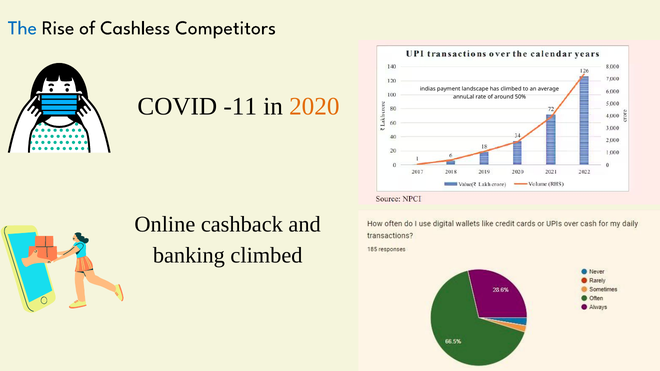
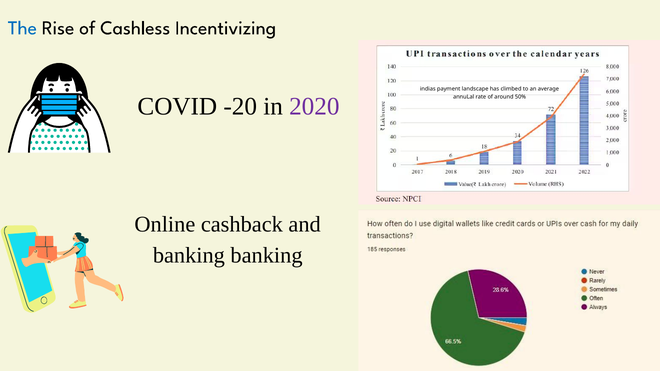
Competitors: Competitors -> Incentivizing (226, 28)
-11: -11 -> -20 (240, 107)
2020 colour: orange -> purple (314, 107)
banking climbed: climbed -> banking (267, 256)
